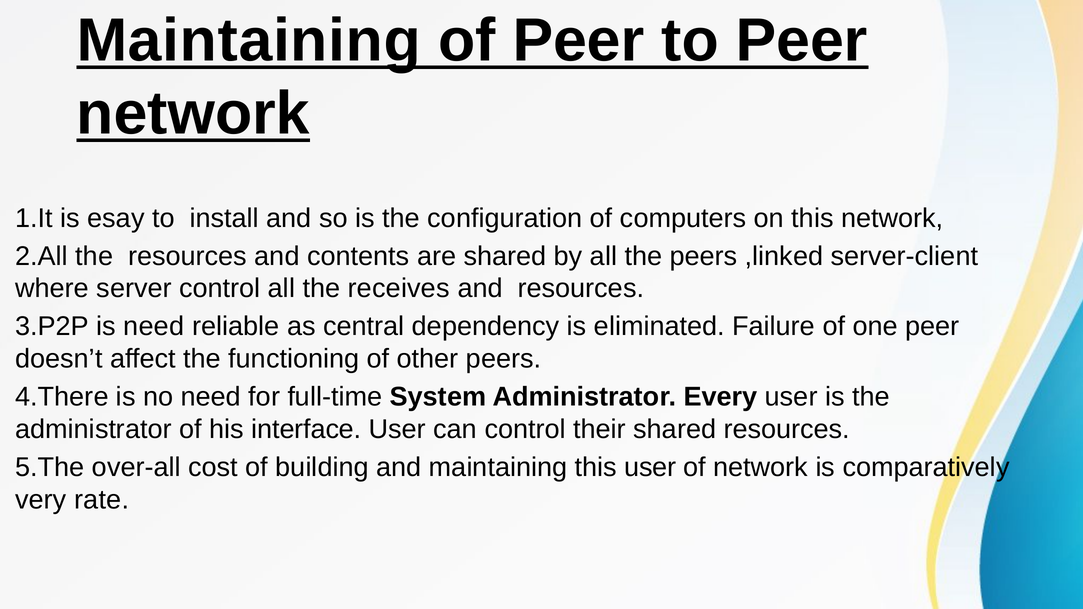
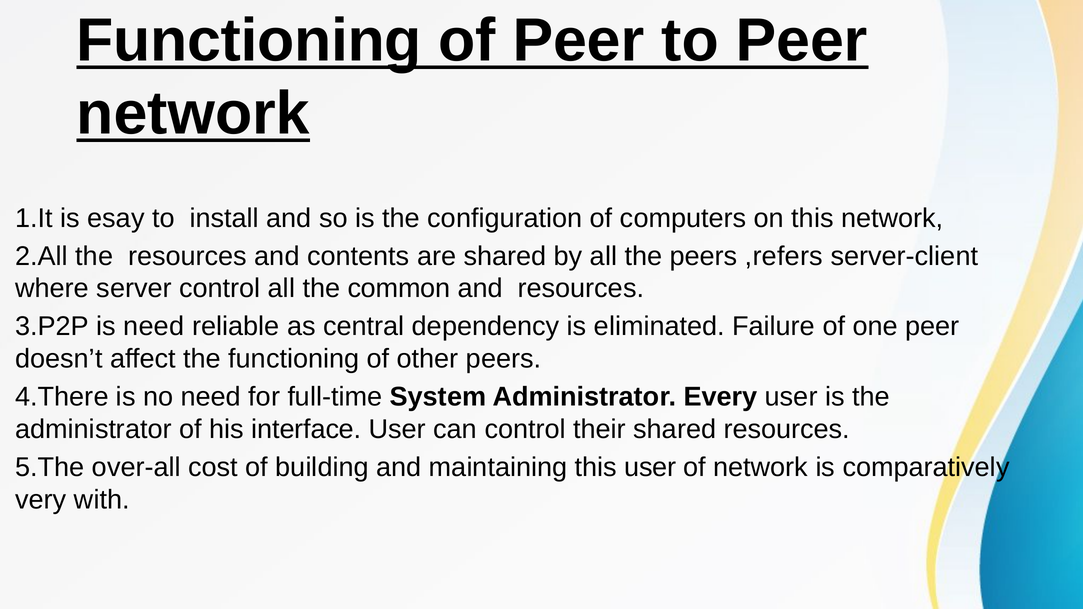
Maintaining: Maintaining -> Functioning (249, 40)
,linked: ,linked -> ,refers (784, 256)
receives: receives -> common (399, 289)
rate: rate -> with (102, 500)
